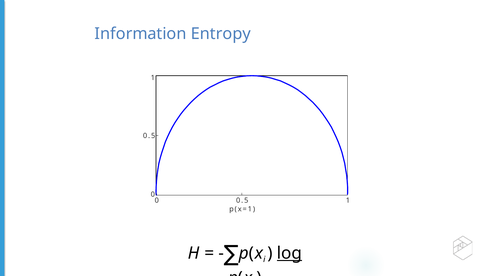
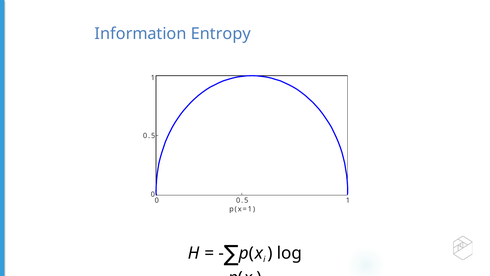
log underline: present -> none (290, 253)
